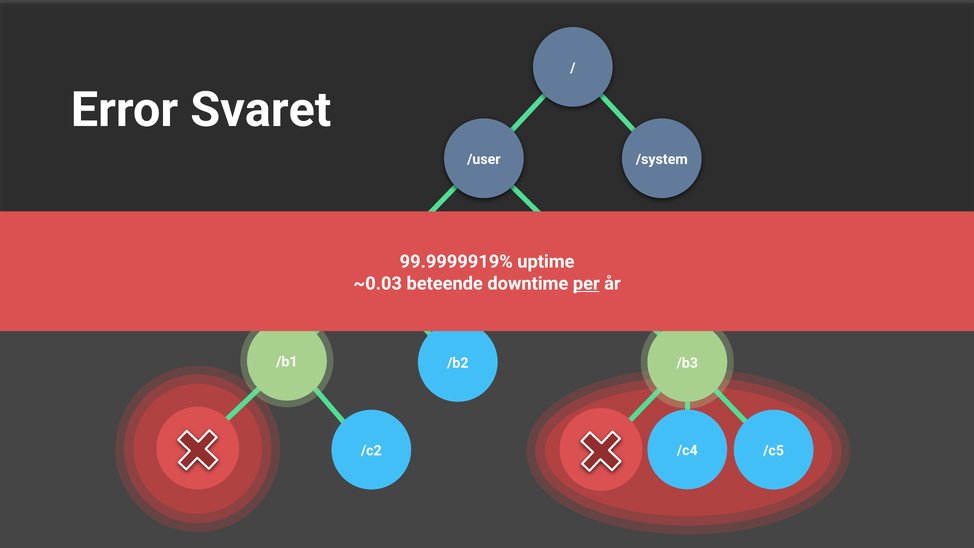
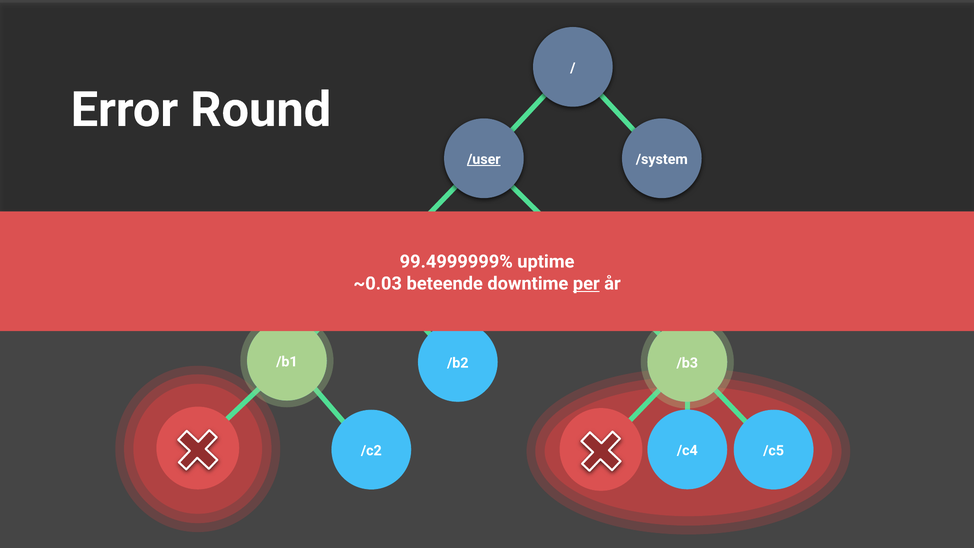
Svaret: Svaret -> Round (261, 110)
/user underline: none -> present (484, 159)
99.9999919%: 99.9999919% -> 99.4999999% (456, 262)
